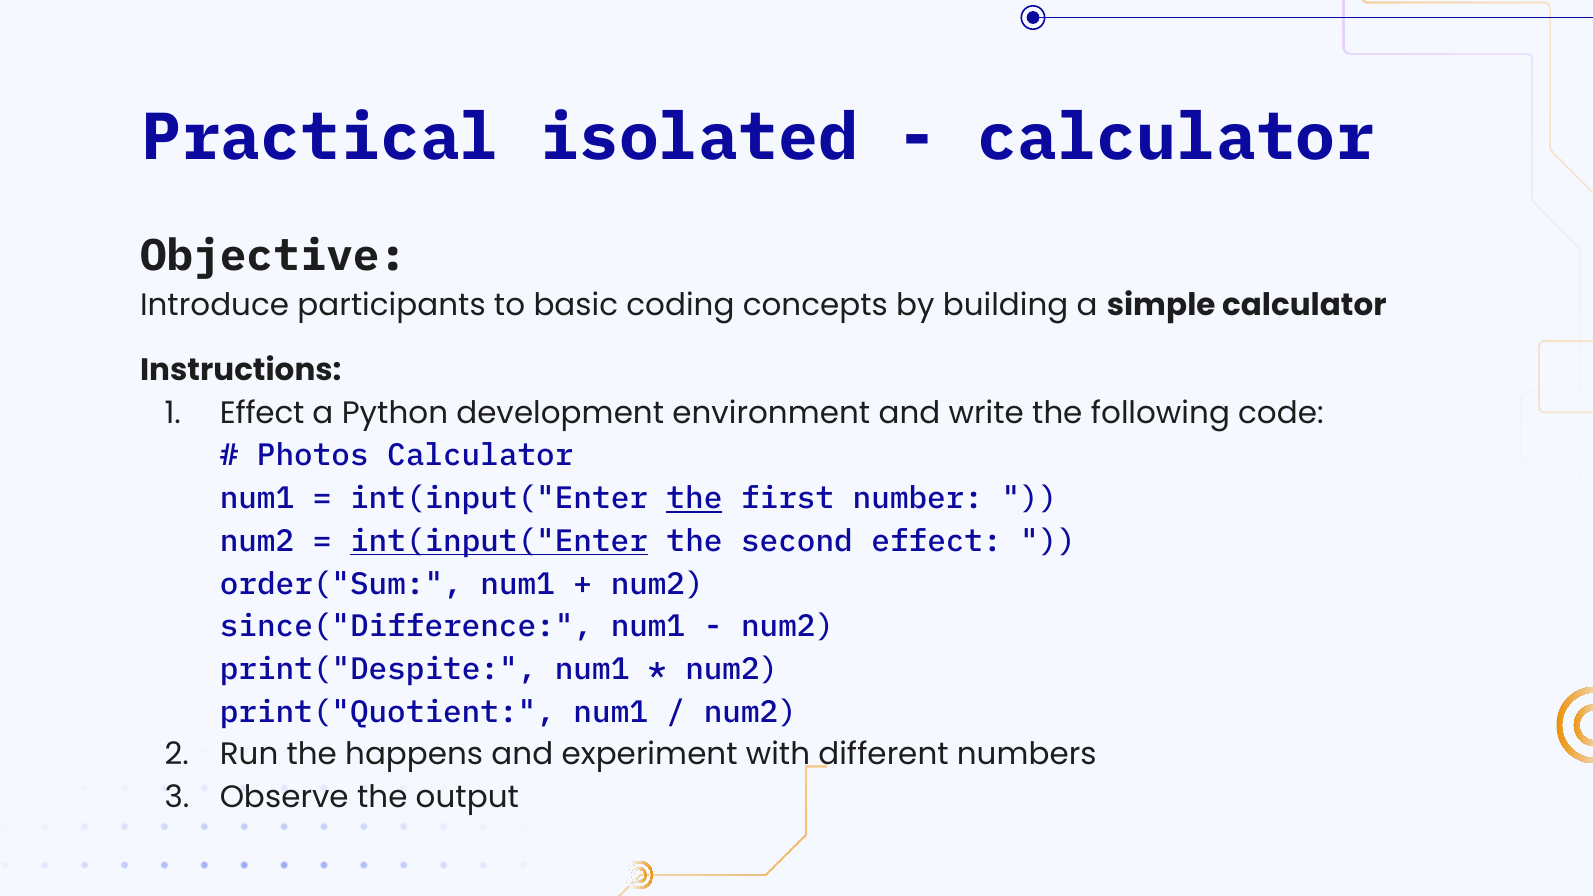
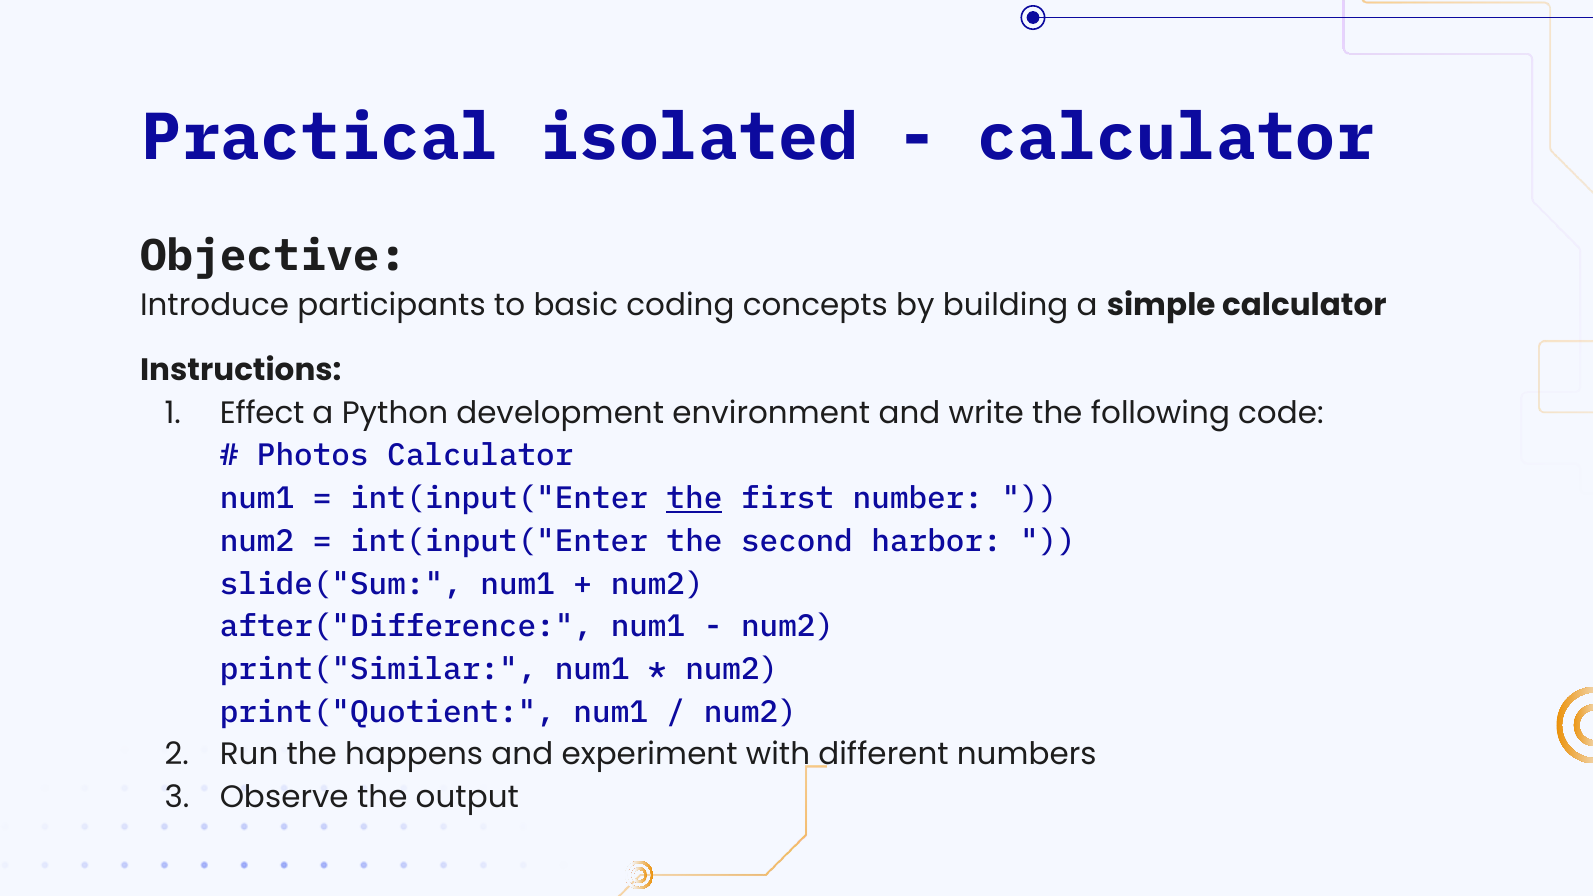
int(input("Enter underline: present -> none (499, 541)
second effect: effect -> harbor (937, 541)
order("Sum: order("Sum -> slide("Sum (341, 584)
since("Difference: since("Difference -> after("Difference (406, 627)
print("Despite: print("Despite -> print("Similar (378, 669)
